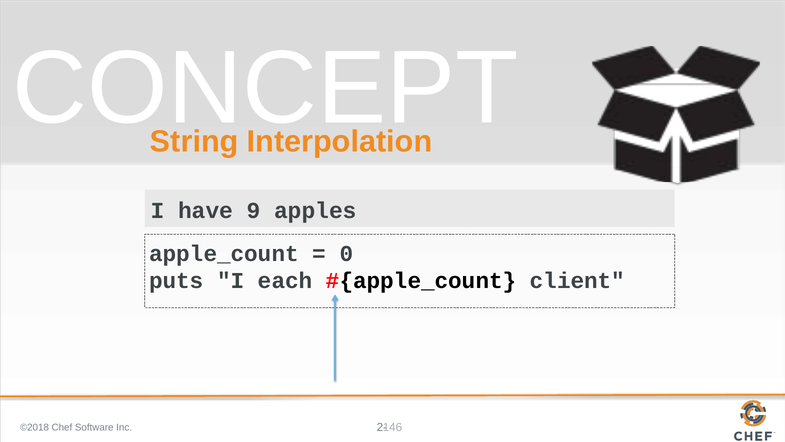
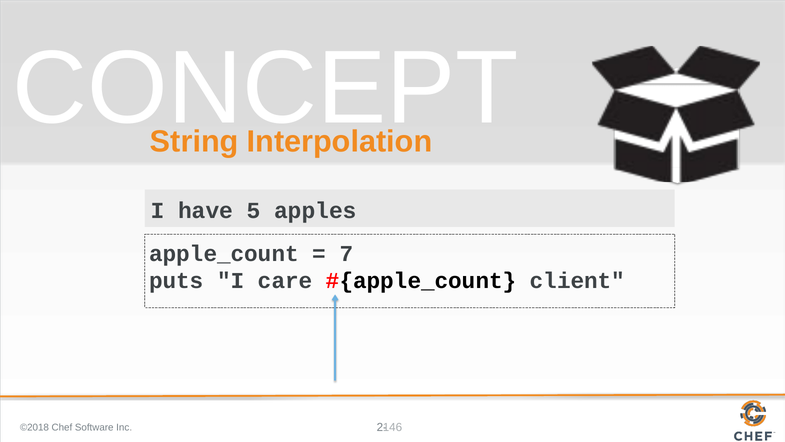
9: 9 -> 5 (254, 211)
0: 0 -> 7 (346, 253)
each: each -> care (285, 281)
